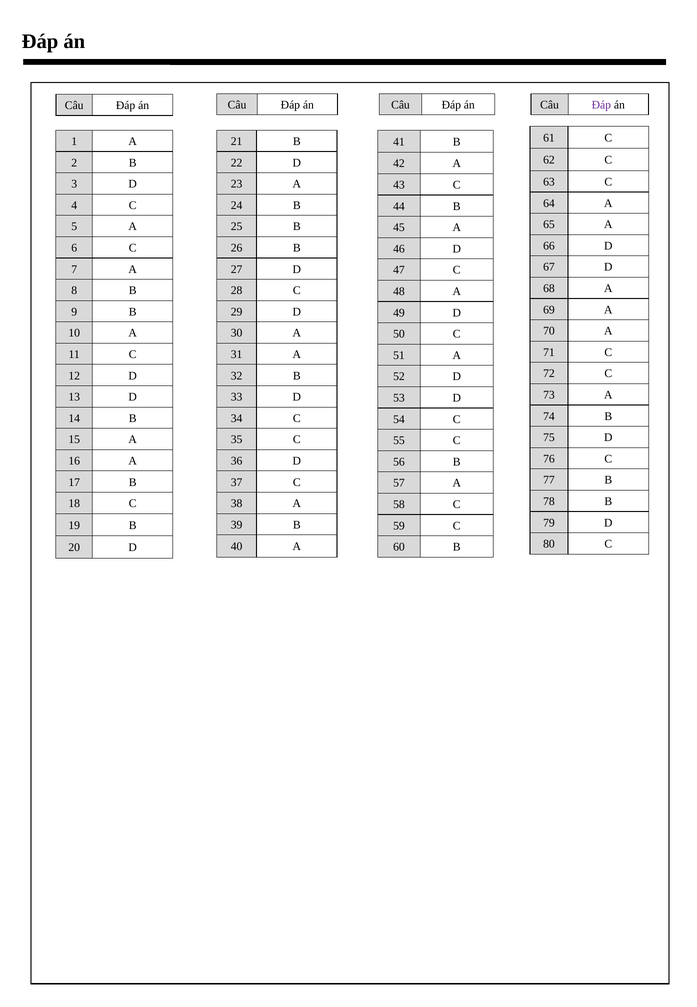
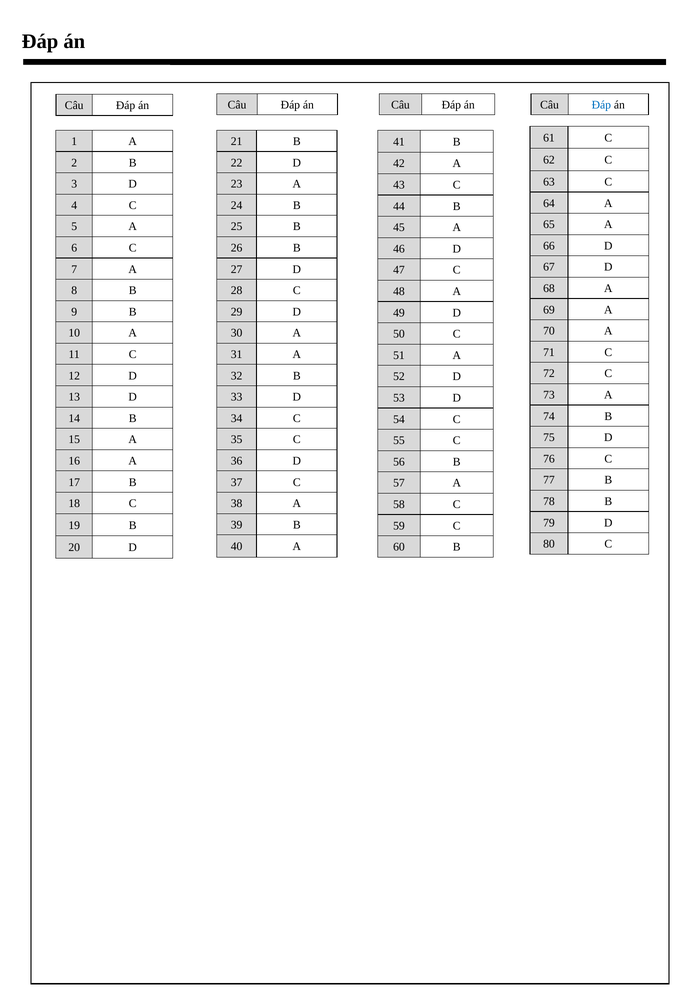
Đáp colour: purple -> blue (601, 105)
